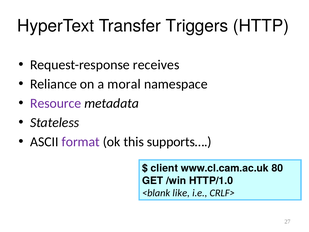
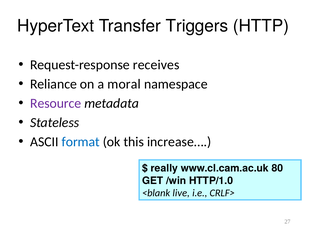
format colour: purple -> blue (81, 142)
supports…: supports… -> increase… (179, 142)
client: client -> really (164, 168)
like: like -> live (181, 193)
